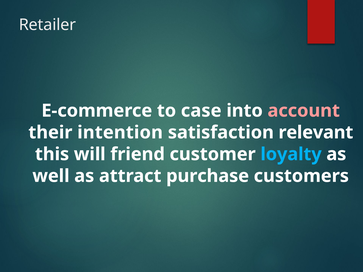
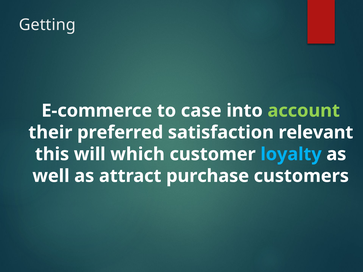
Retailer: Retailer -> Getting (47, 25)
account colour: pink -> light green (304, 111)
intention: intention -> preferred (120, 133)
friend: friend -> which (138, 154)
